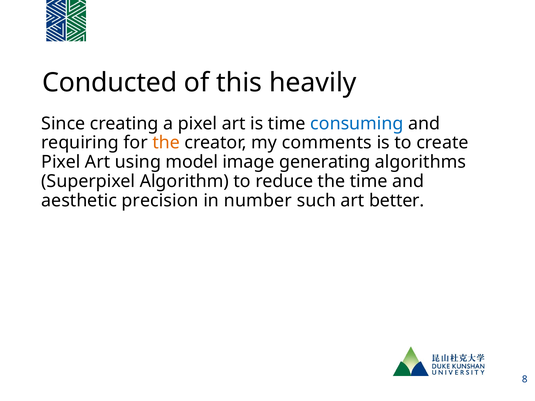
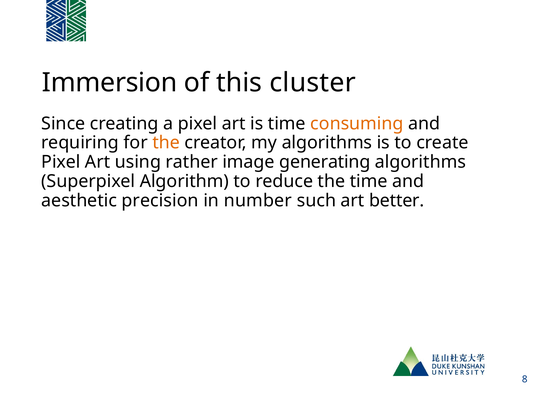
Conducted: Conducted -> Immersion (110, 83)
heavily: heavily -> cluster (313, 83)
consuming colour: blue -> orange (357, 124)
my comments: comments -> algorithms (327, 143)
model: model -> rather (192, 162)
